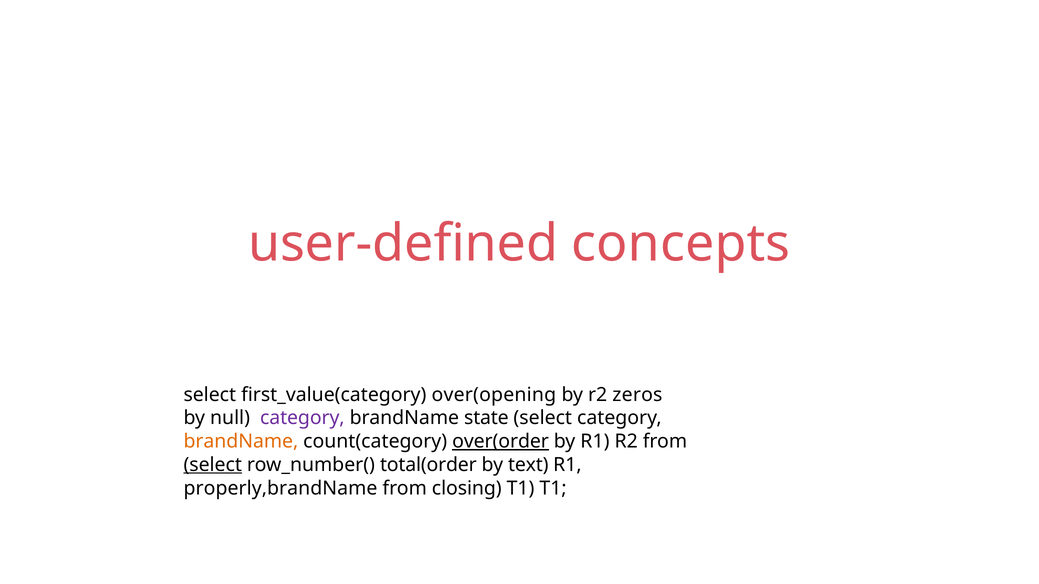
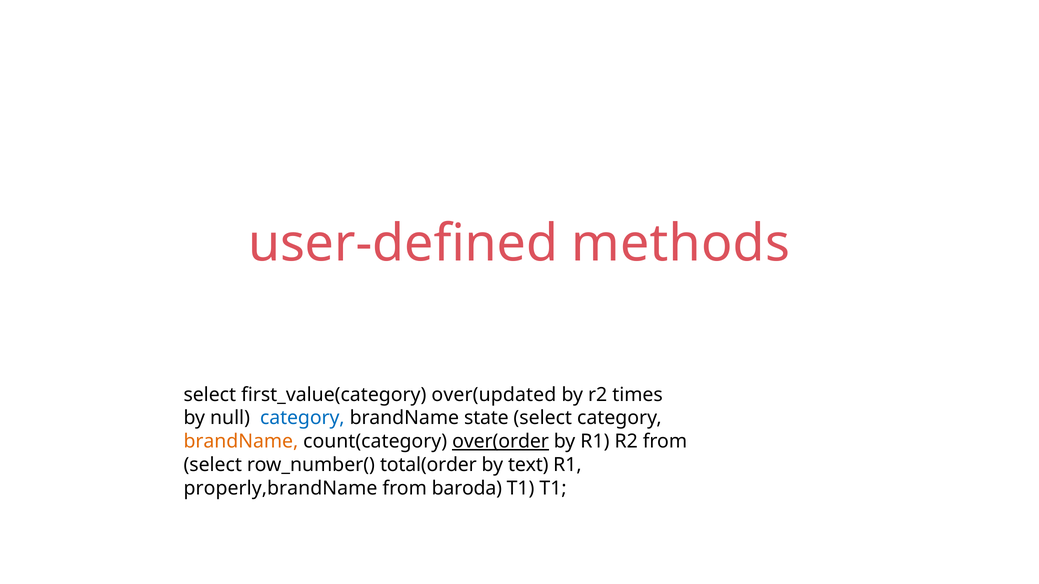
concepts: concepts -> methods (681, 244)
over(opening: over(opening -> over(updated (494, 395)
zeros: zeros -> times (638, 395)
category colour: purple -> blue (302, 418)
select underline: present -> none (213, 465)
closing: closing -> baroda (467, 488)
